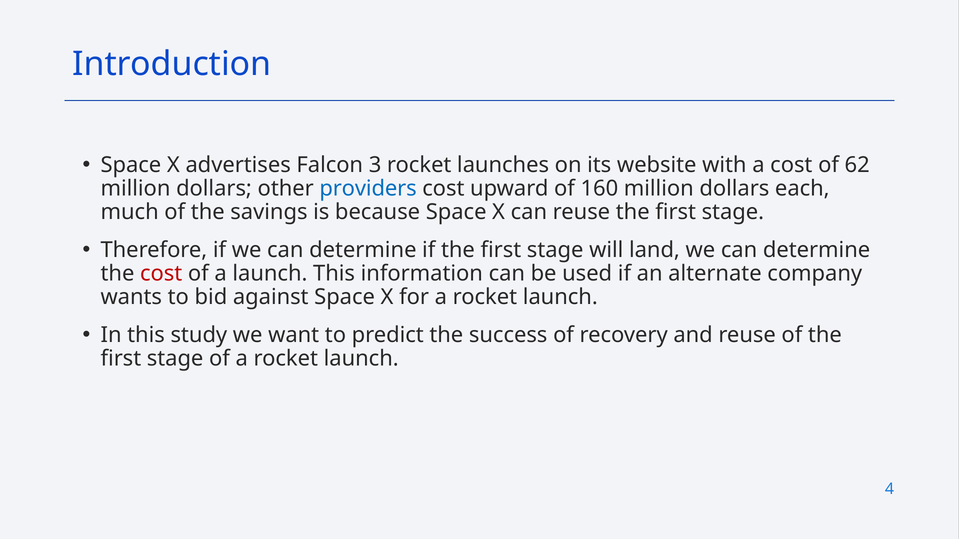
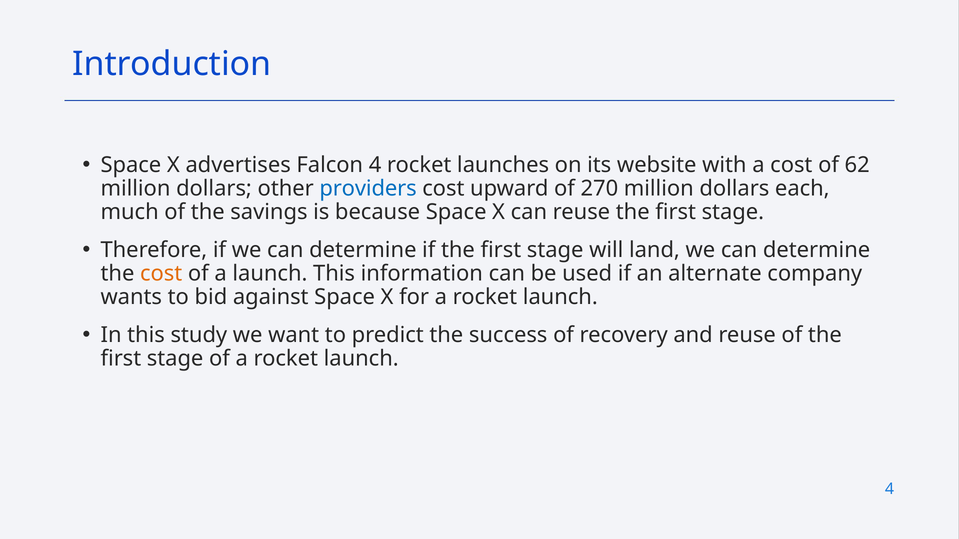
Falcon 3: 3 -> 4 (375, 165)
160: 160 -> 270 (599, 189)
cost colour: red -> orange (161, 274)
